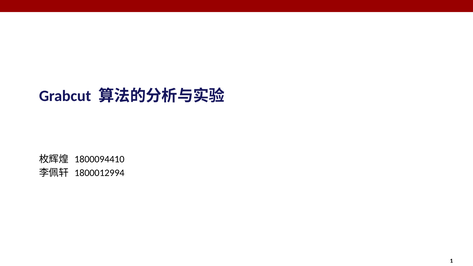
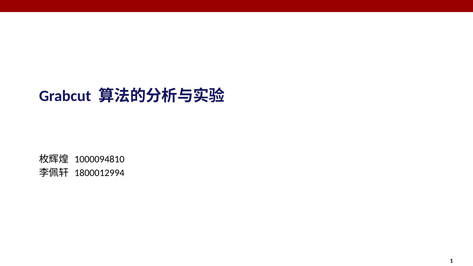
1800094410: 1800094410 -> 1000094810 (99, 159)
